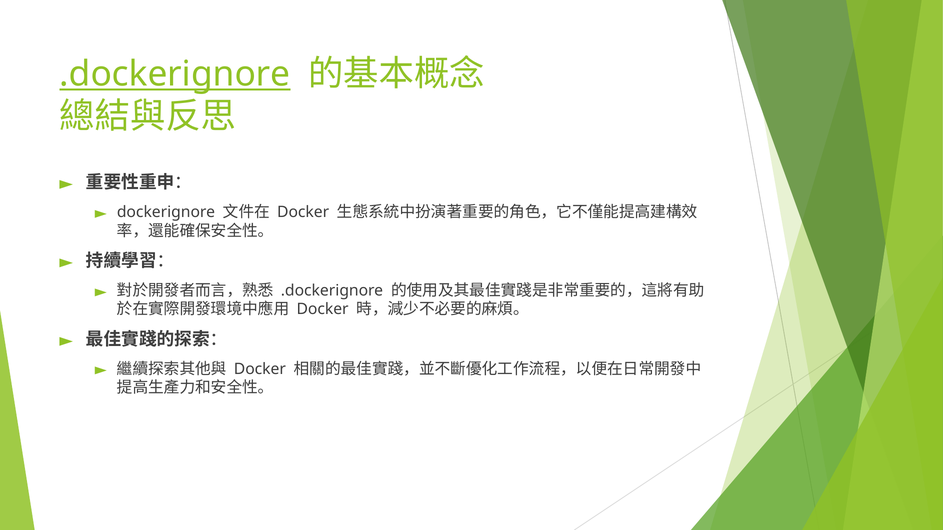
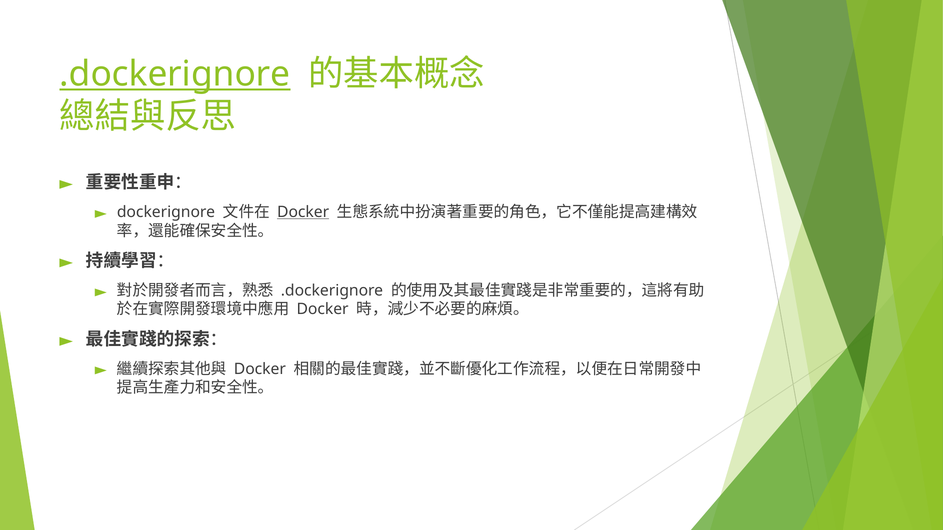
Docker underline: none -> present (303, 212)
